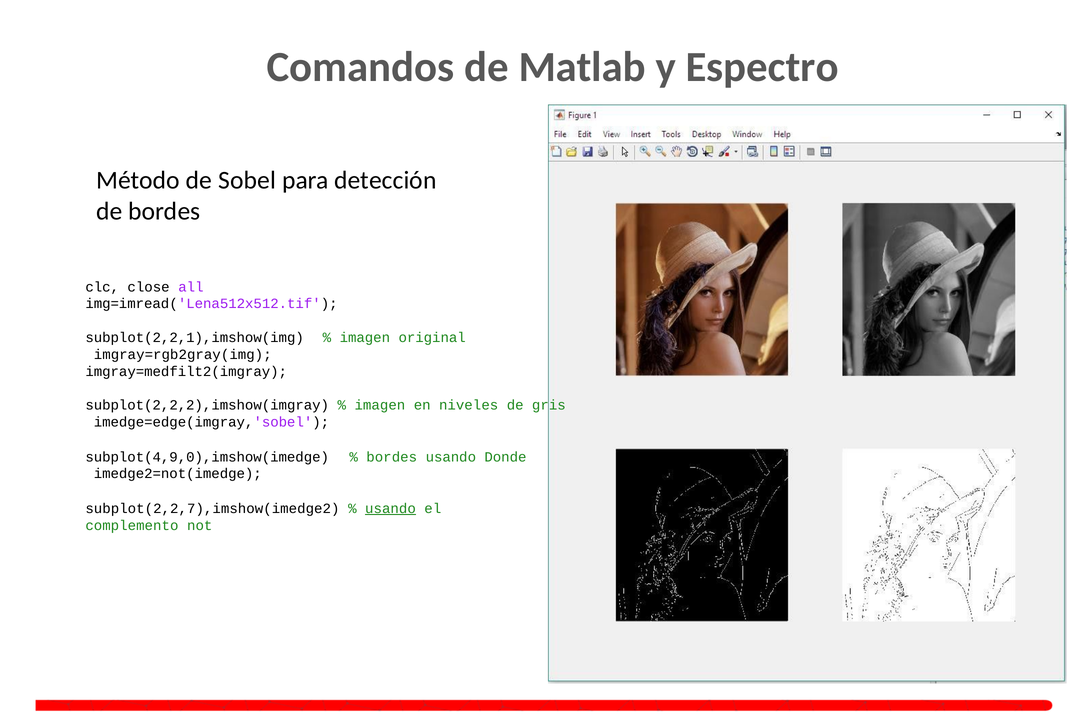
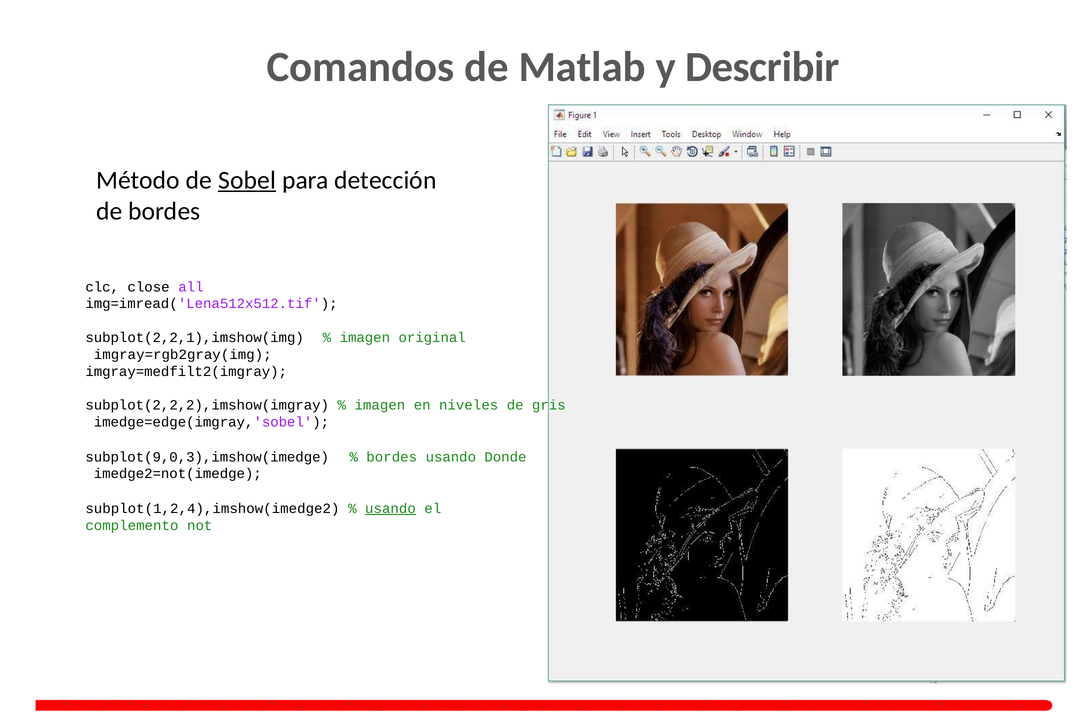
Espectro: Espectro -> Describir (762, 67)
Sobel underline: none -> present (247, 180)
subplot(4,9,0),imshow(imedge: subplot(4,9,0),imshow(imedge -> subplot(9,0,3),imshow(imedge (207, 457)
subplot(2,2,7),imshow(imedge2: subplot(2,2,7),imshow(imedge2 -> subplot(1,2,4),imshow(imedge2 (212, 508)
